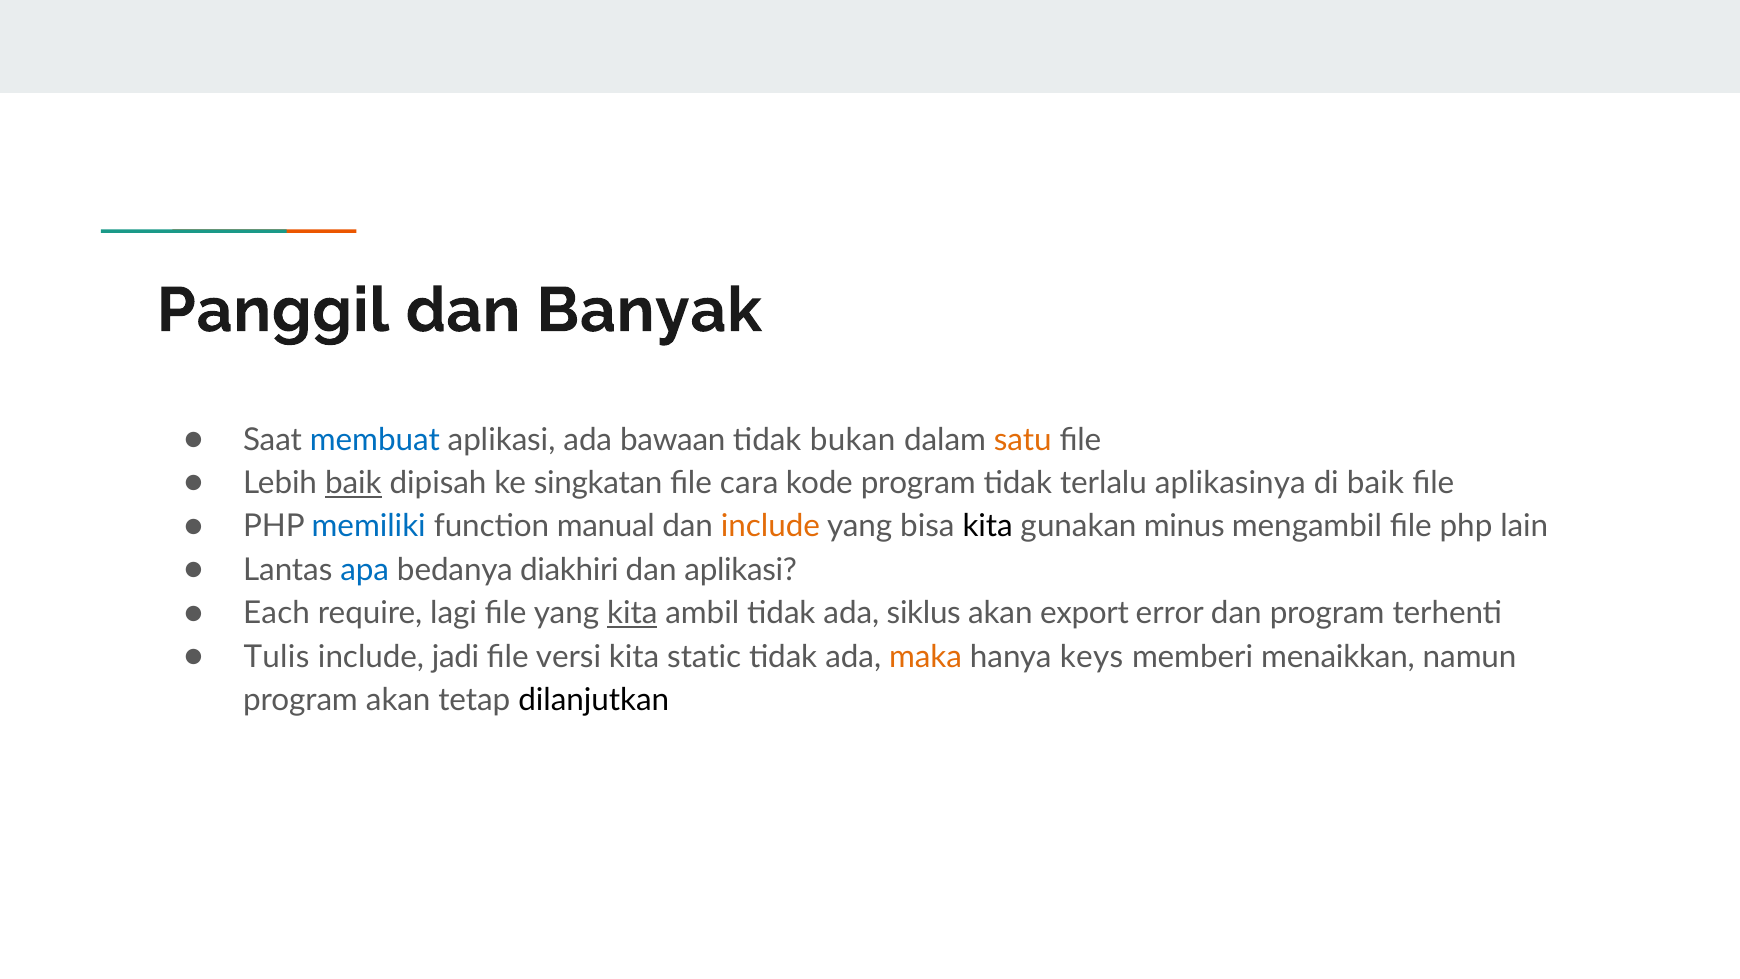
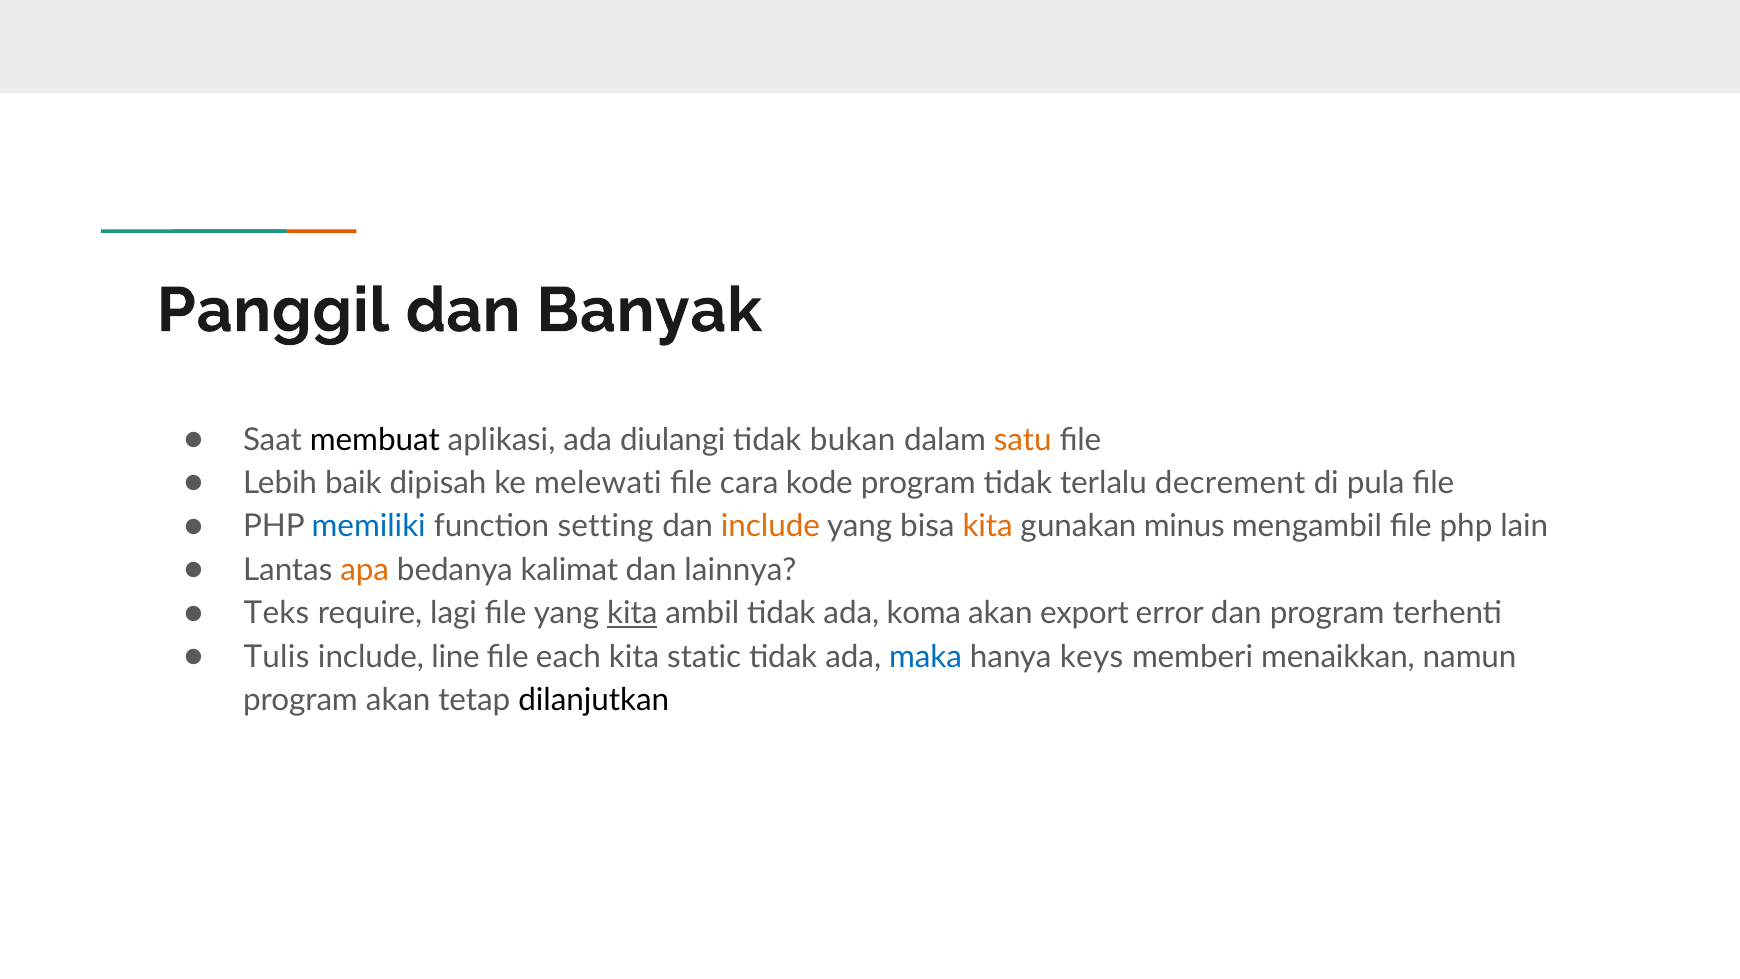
membuat colour: blue -> black (375, 440)
bawaan: bawaan -> diulangi (673, 440)
baik underline: present -> none (353, 483)
singkatan: singkatan -> melewati (598, 483)
aplikasinya: aplikasinya -> decrement (1230, 483)
di baik: baik -> pula (1376, 483)
manual: manual -> setting (606, 526)
kita colour: black -> orange (988, 526)
apa colour: blue -> orange (365, 570)
diakhiri: diakhiri -> kalimat (569, 570)
dan aplikasi: aplikasi -> lainnya (741, 570)
Each: Each -> Teks (277, 613)
siklus: siklus -> koma (924, 613)
jadi: jadi -> line (456, 657)
versi: versi -> each (568, 657)
maka colour: orange -> blue (925, 657)
